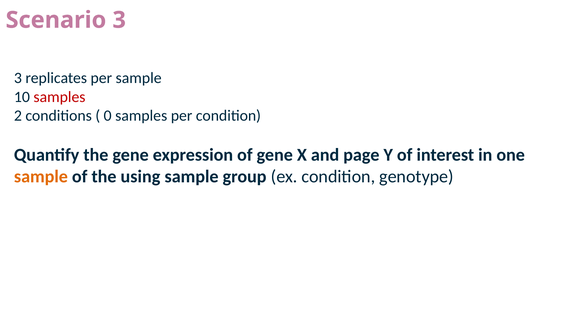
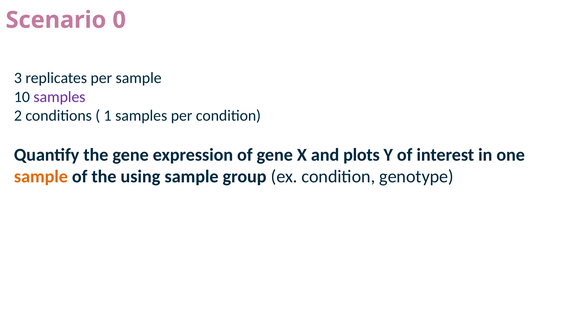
Scenario 3: 3 -> 0 (119, 20)
samples colour: red -> purple (59, 97)
0: 0 -> 1 (108, 116)
page: page -> plots (361, 155)
